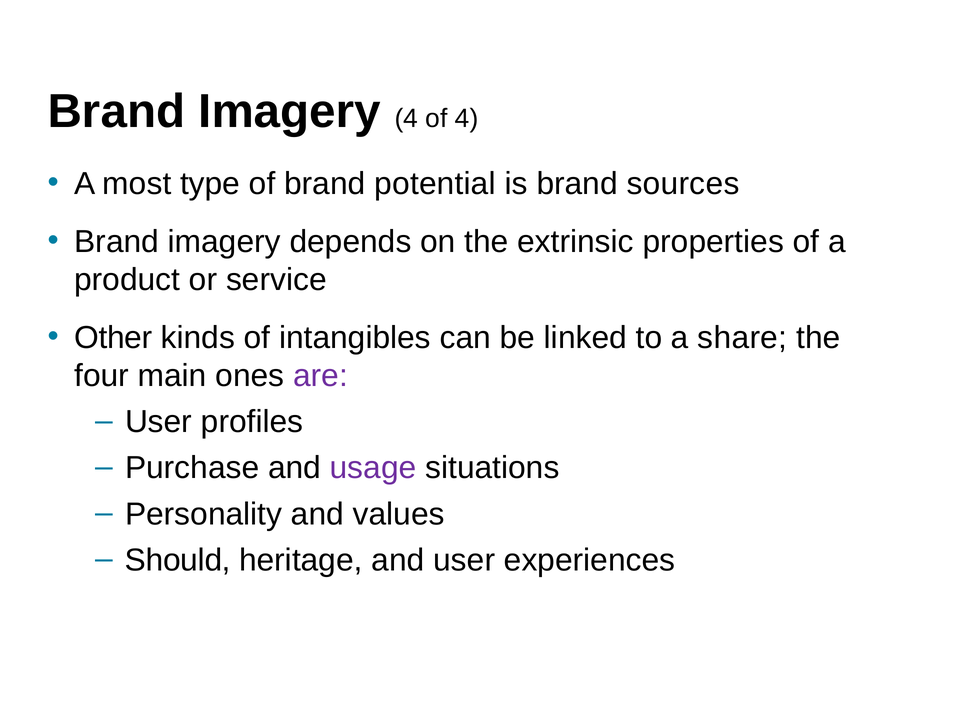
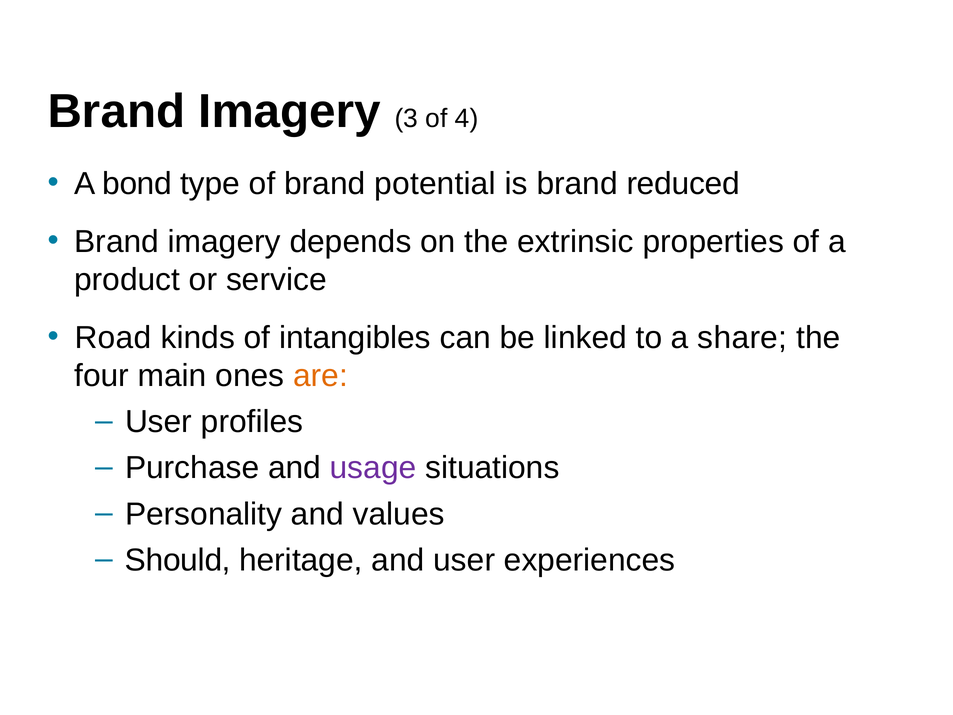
Imagery 4: 4 -> 3 (406, 118)
most: most -> bond (137, 183)
sources: sources -> reduced (683, 183)
Other: Other -> Road (113, 338)
are colour: purple -> orange (320, 376)
